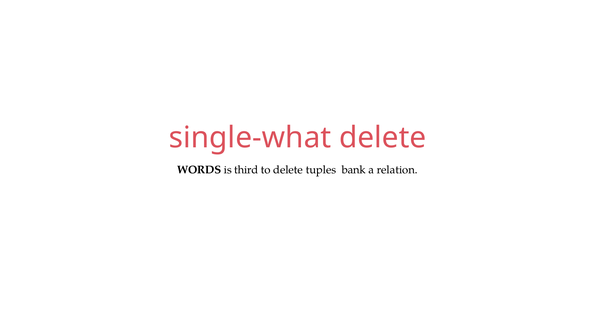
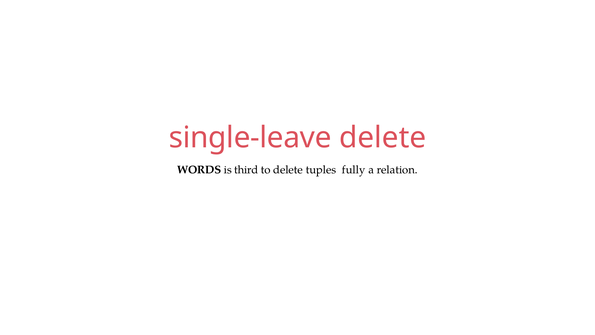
single-what: single-what -> single-leave (250, 137)
bank: bank -> fully (354, 170)
